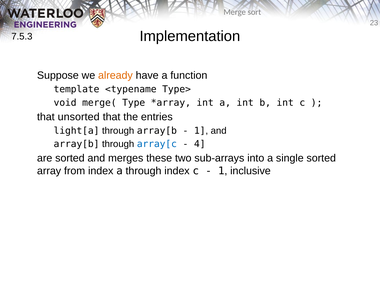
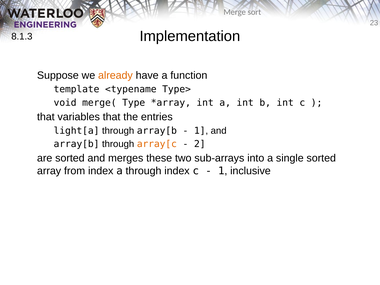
7.5.3: 7.5.3 -> 8.1.3 (22, 37)
unsorted: unsorted -> variables (79, 117)
array[c colour: blue -> orange (157, 144)
4: 4 -> 2 (200, 144)
